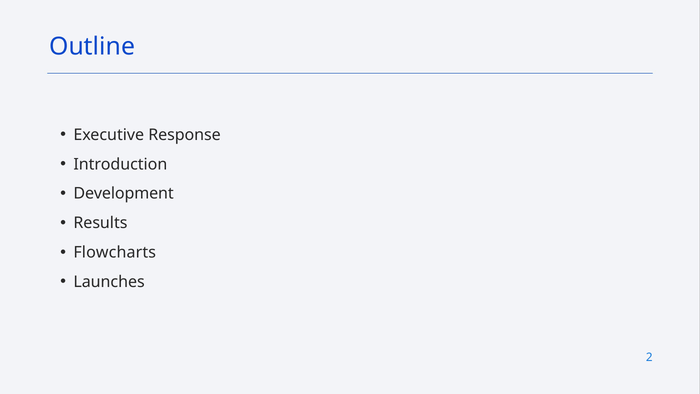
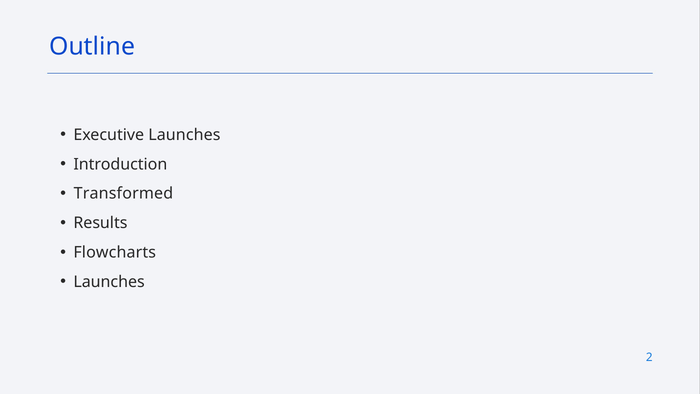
Executive Response: Response -> Launches (184, 135)
Development: Development -> Transformed (123, 194)
